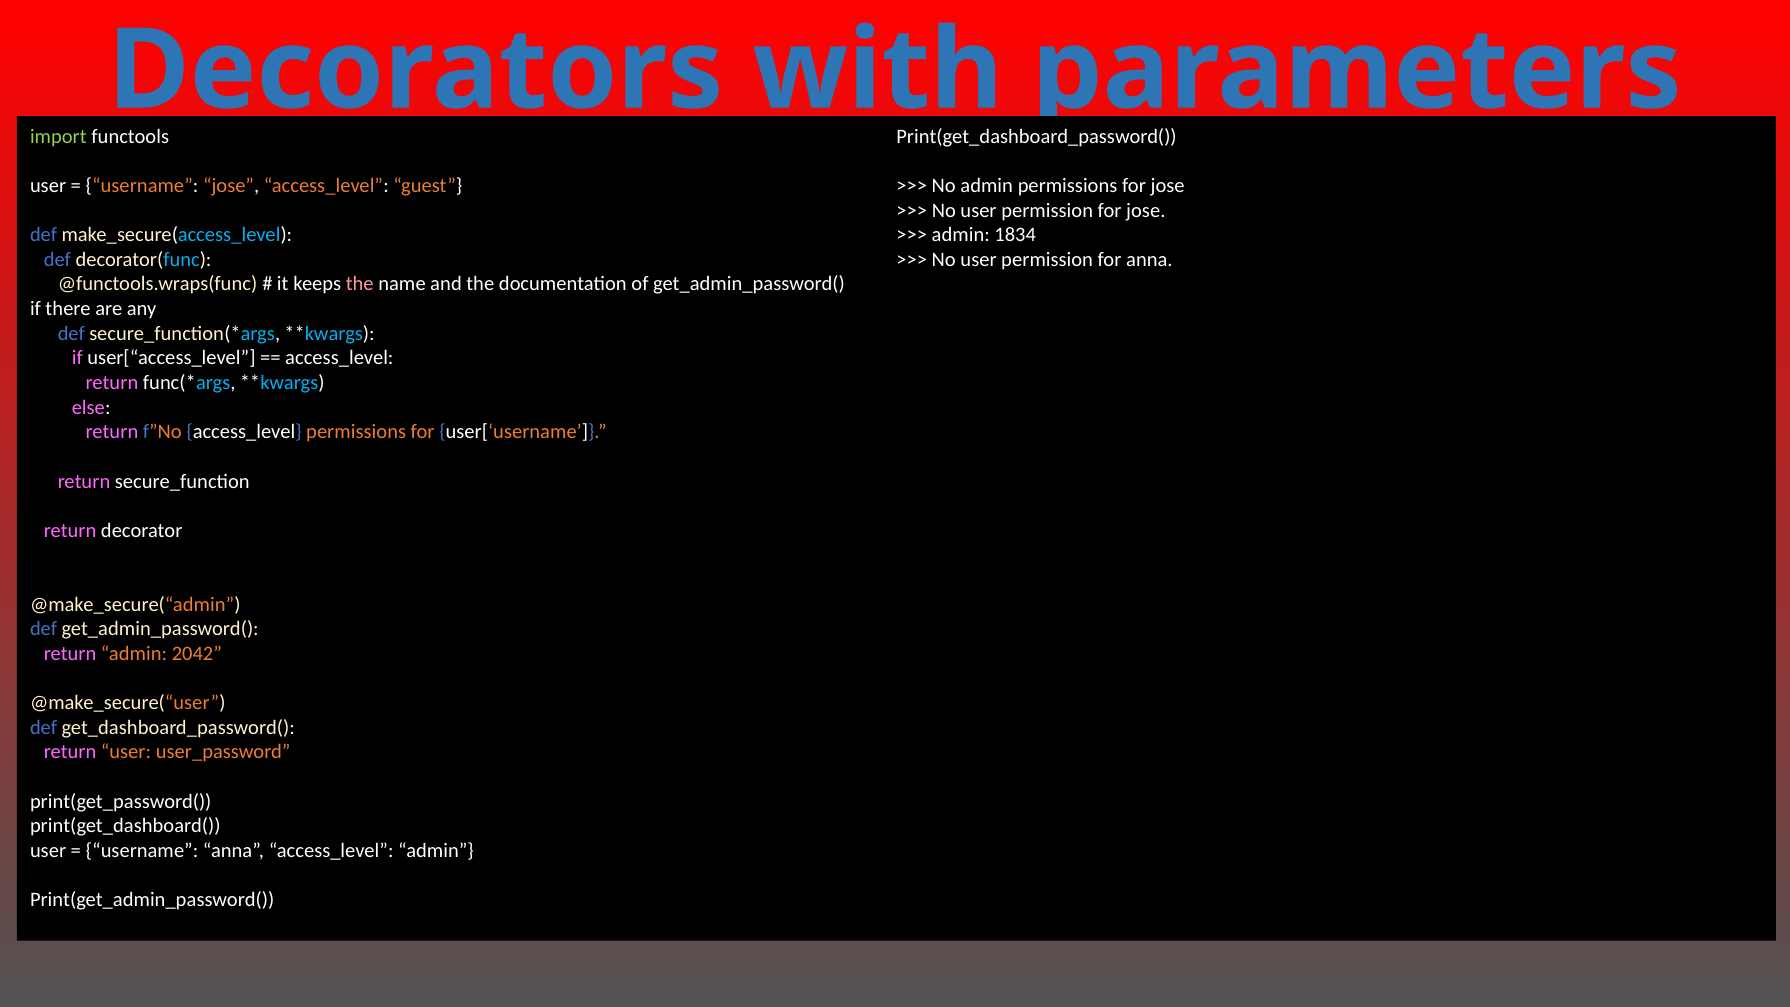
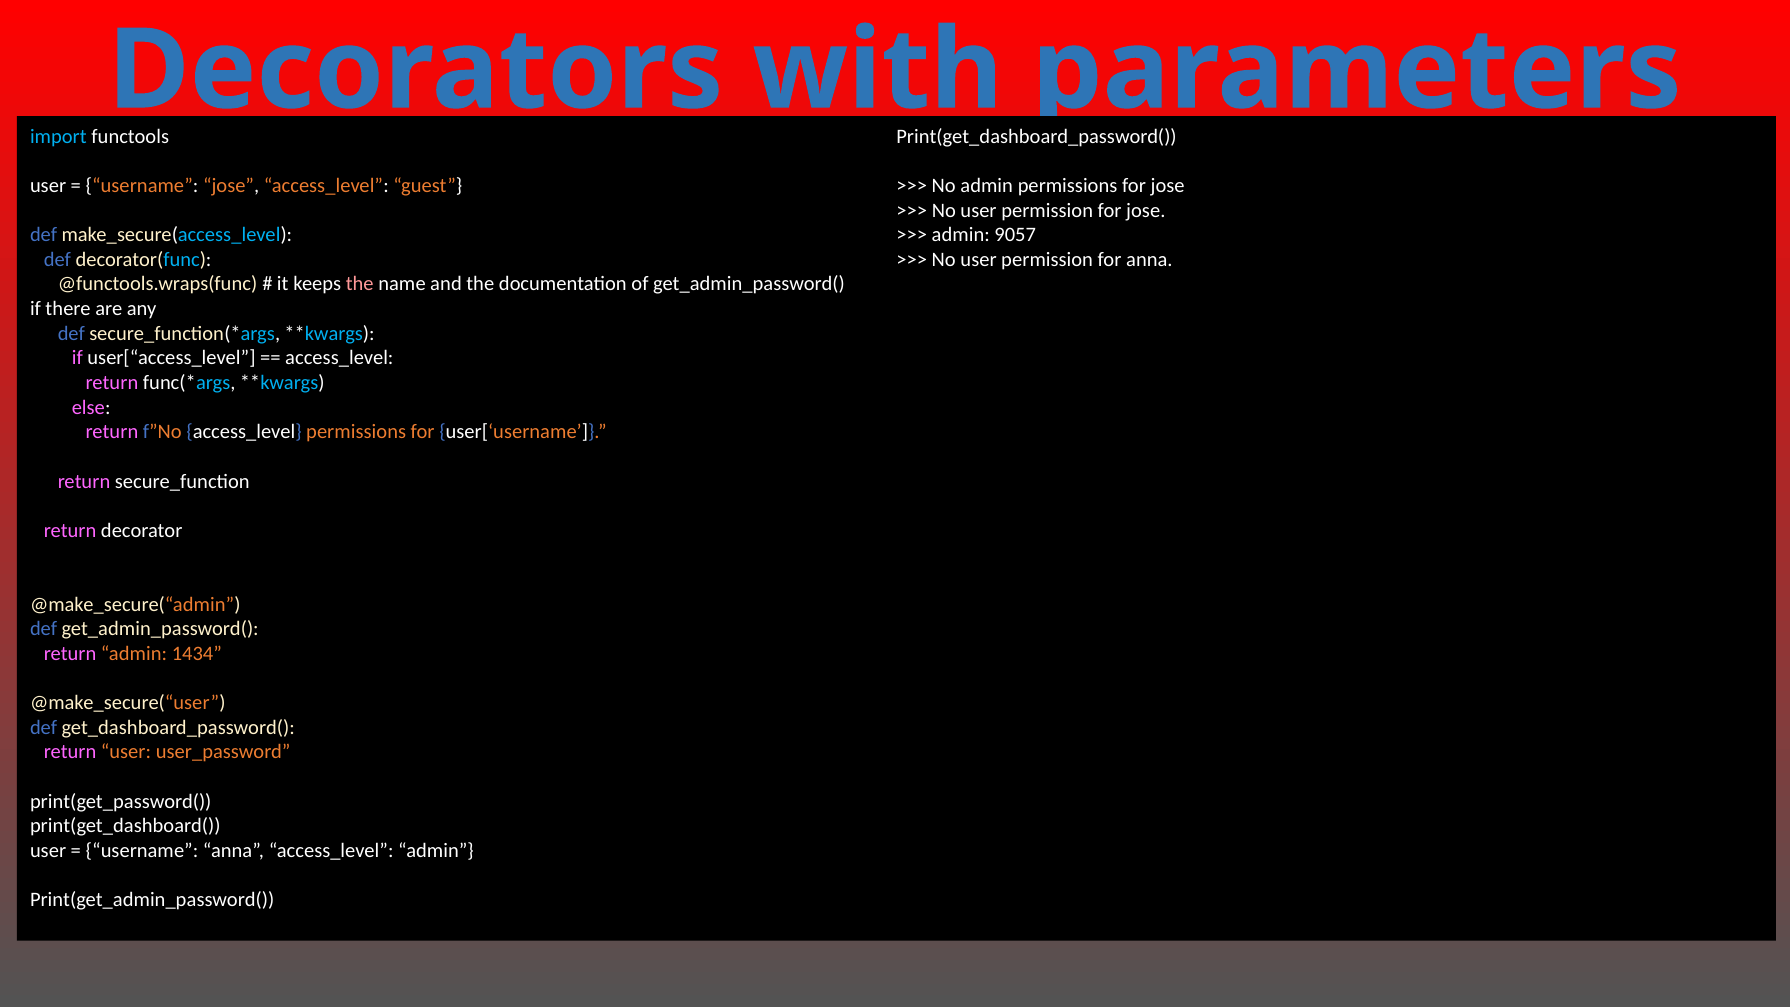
import colour: light green -> light blue (58, 136)
1834: 1834 -> 9057 (1015, 235)
2042: 2042 -> 1434 (197, 654)
